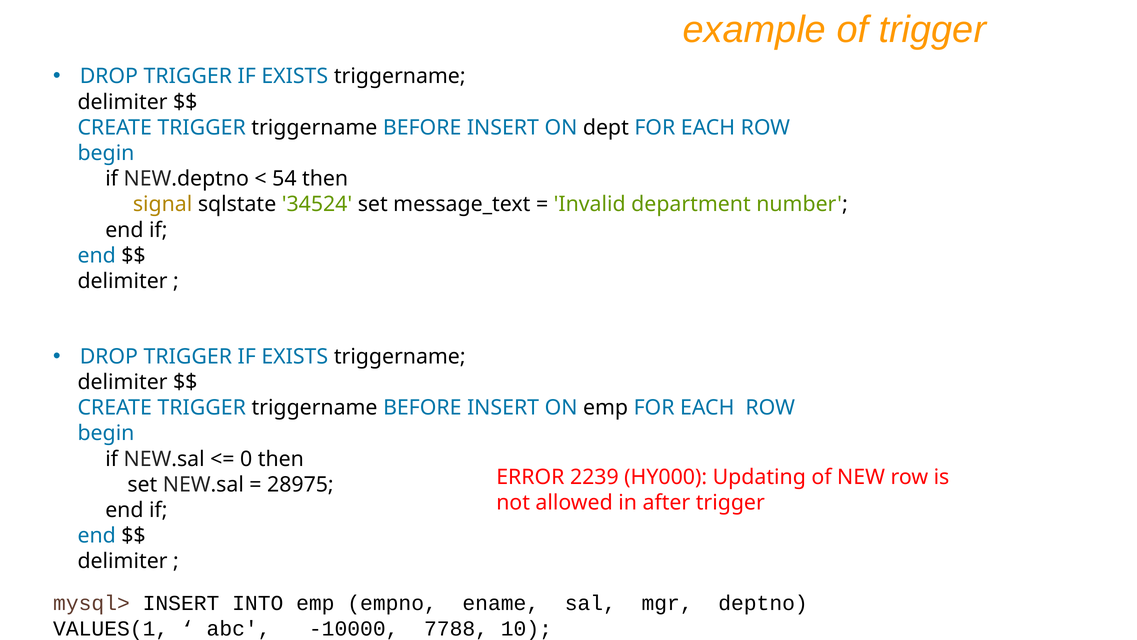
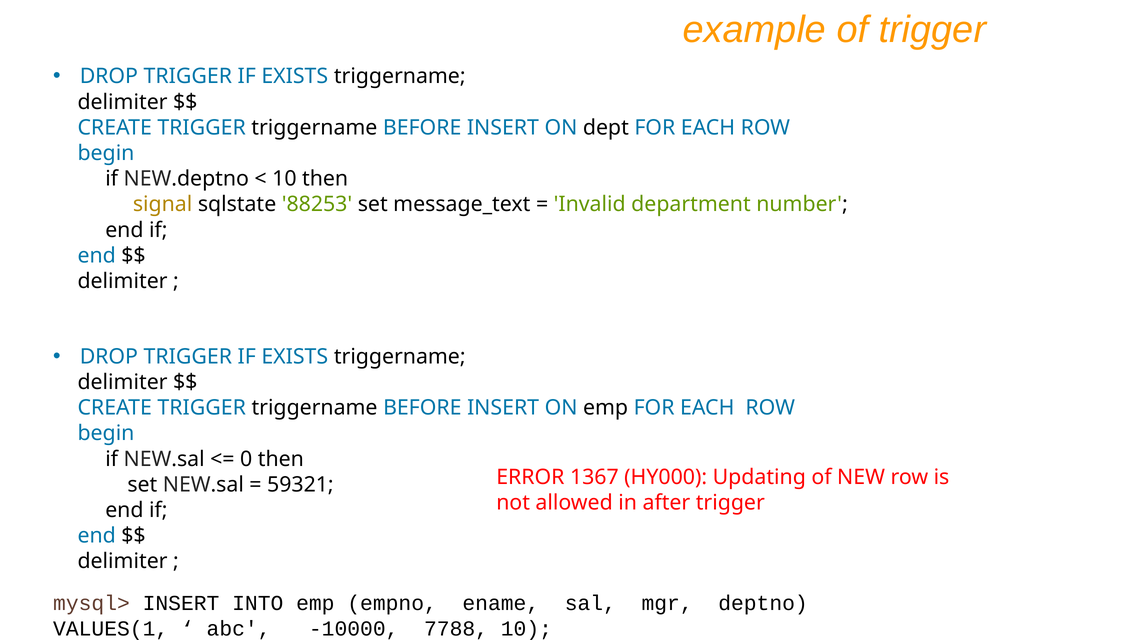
54: 54 -> 10 (284, 179)
34524: 34524 -> 88253 (317, 204)
2239: 2239 -> 1367 (594, 477)
28975: 28975 -> 59321 (300, 484)
